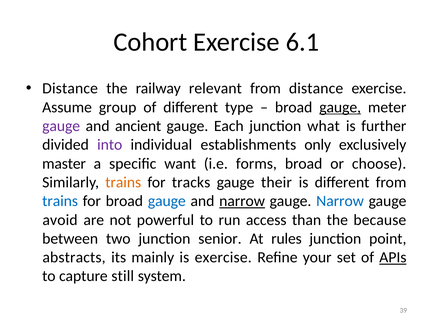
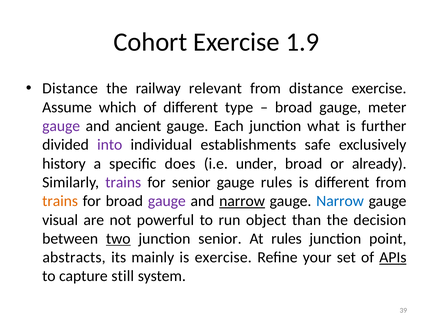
6.1: 6.1 -> 1.9 (302, 42)
group: group -> which (118, 107)
gauge underline: present -> none (340, 107)
only: only -> safe (318, 145)
master: master -> history (64, 163)
want: want -> does (180, 163)
forms: forms -> under (256, 163)
choose: choose -> already (379, 163)
trains colour: orange -> purple (123, 182)
for tracks: tracks -> senior (191, 182)
gauge their: their -> rules (277, 182)
trains colour: blue -> orange (60, 201)
gauge colour: blue -> purple (167, 201)
avoid: avoid -> visual (60, 220)
access: access -> object (266, 220)
because: because -> decision (380, 220)
two underline: none -> present (118, 238)
